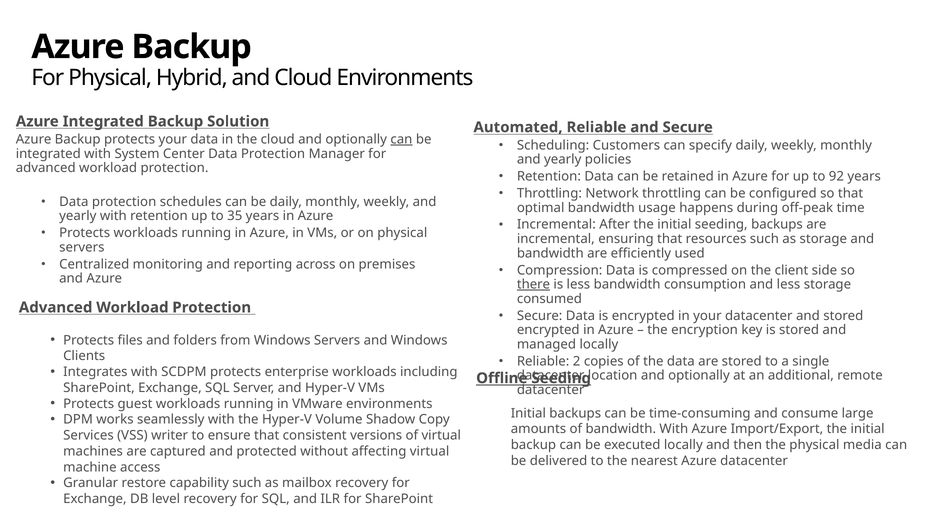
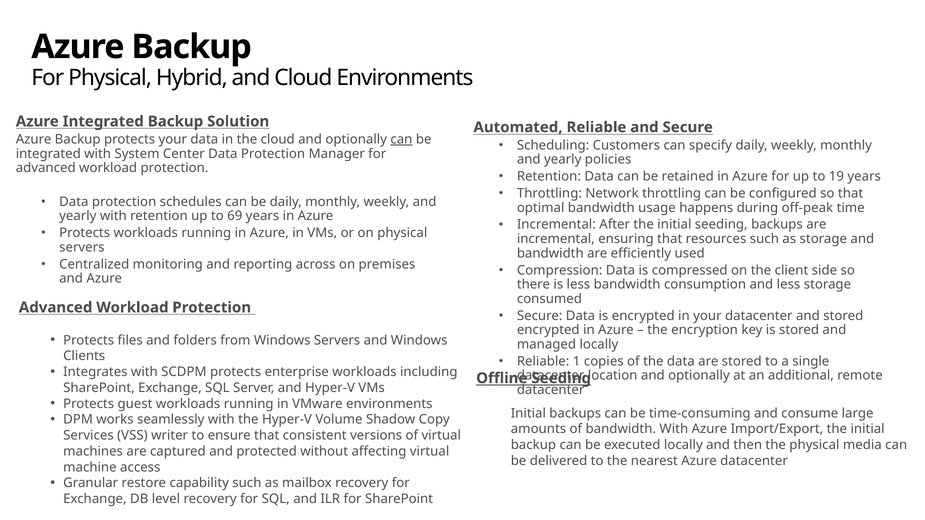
92: 92 -> 19 (836, 177)
35: 35 -> 69 (235, 216)
there underline: present -> none (533, 285)
2: 2 -> 1 (577, 361)
